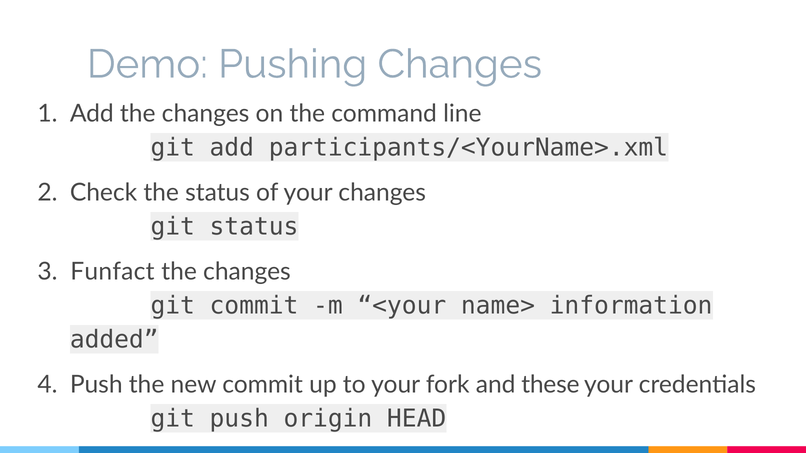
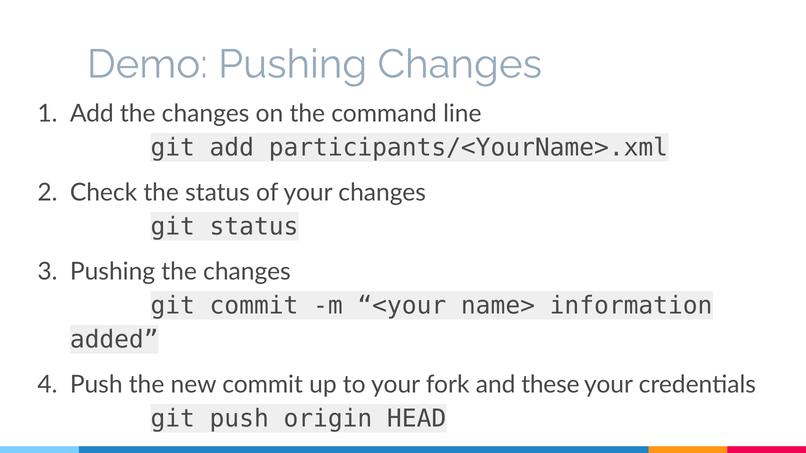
Funfact: Funfact -> Pushing (113, 272)
